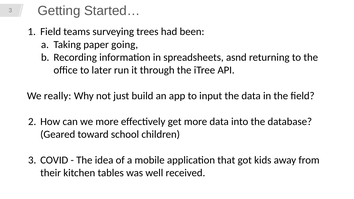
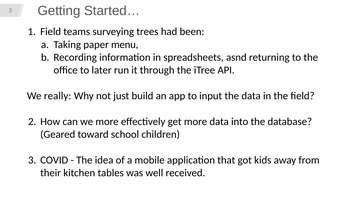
going: going -> menu (125, 45)
